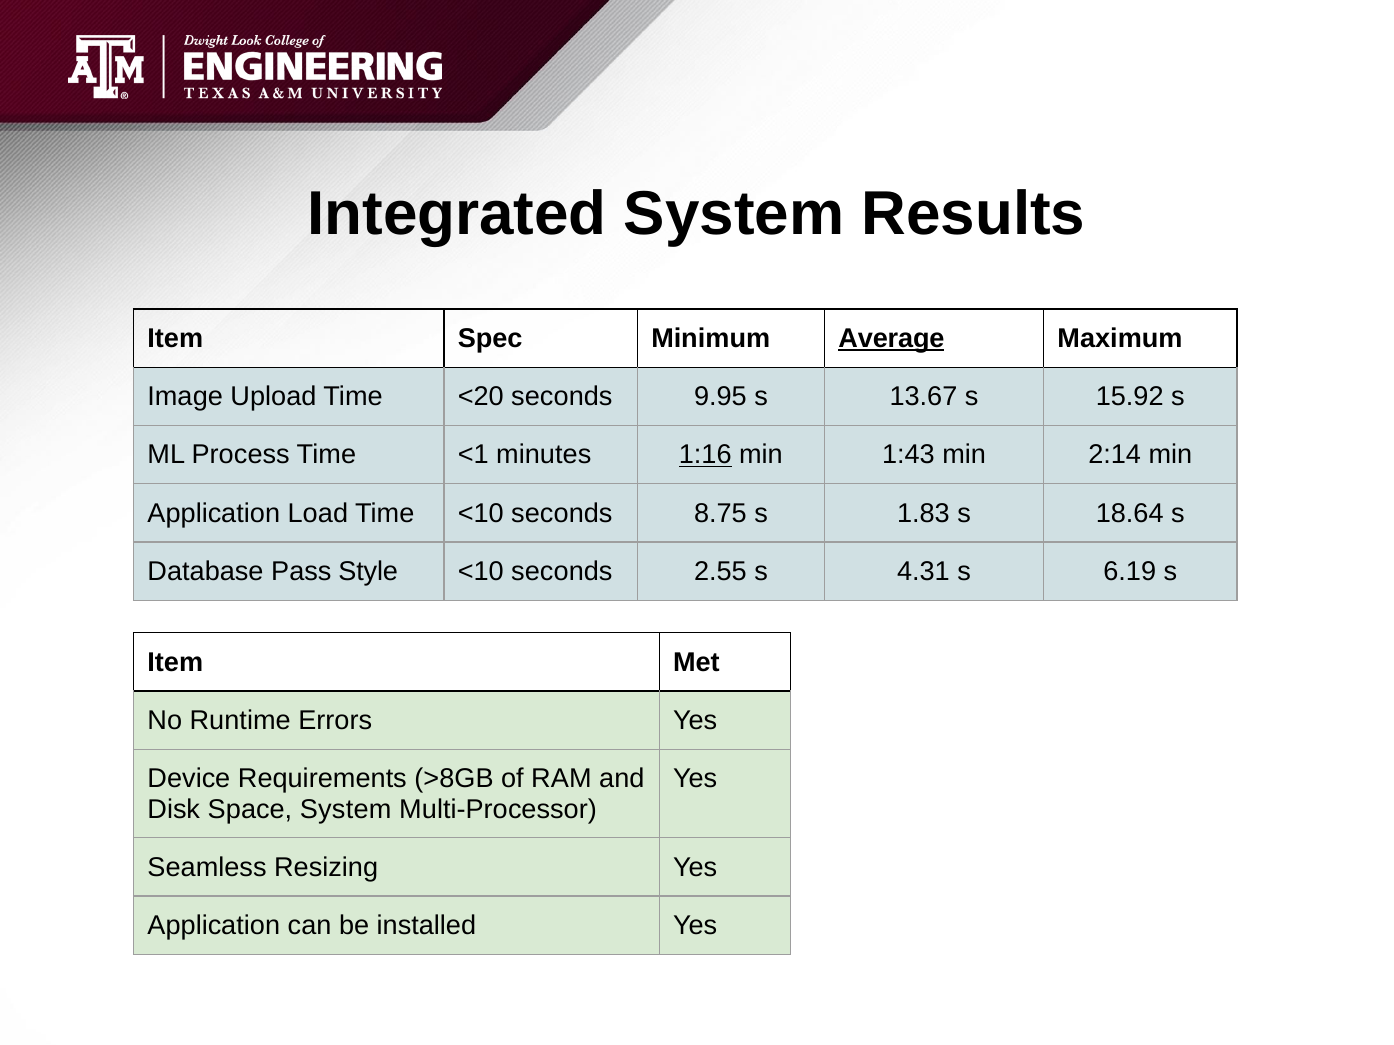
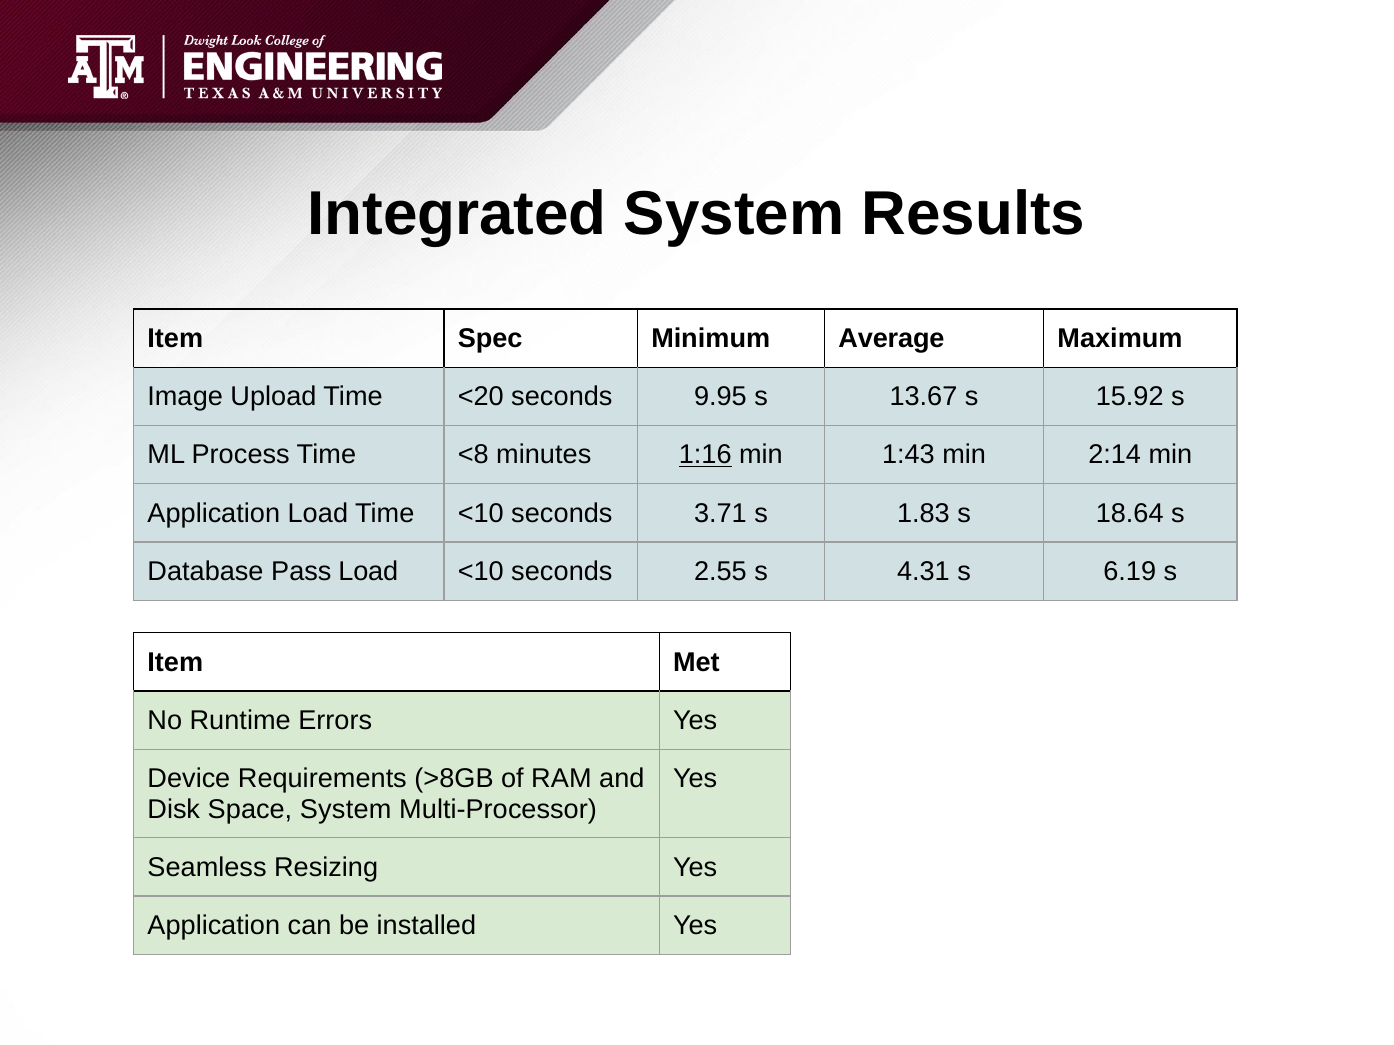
Average underline: present -> none (891, 339)
<1: <1 -> <8 (473, 455)
8.75: 8.75 -> 3.71 (720, 513)
Pass Style: Style -> Load (368, 572)
